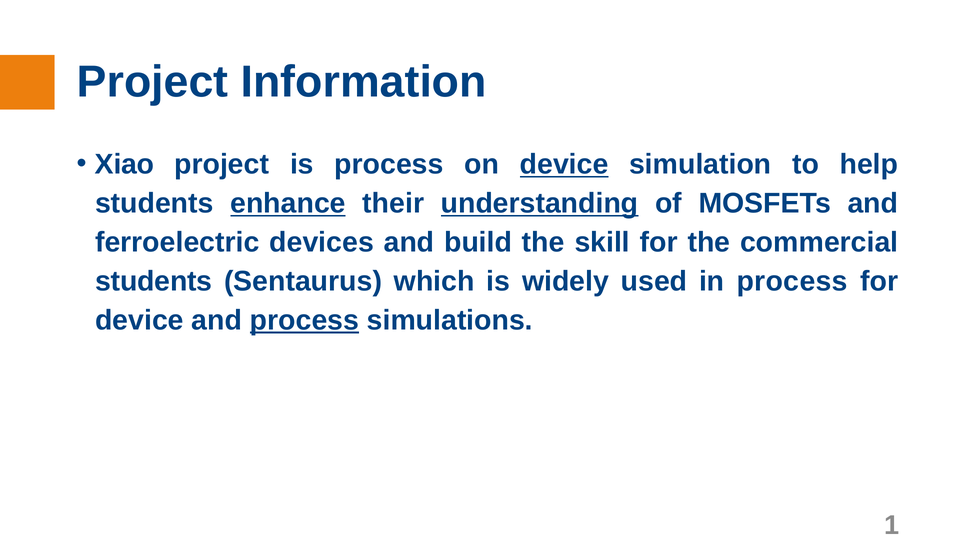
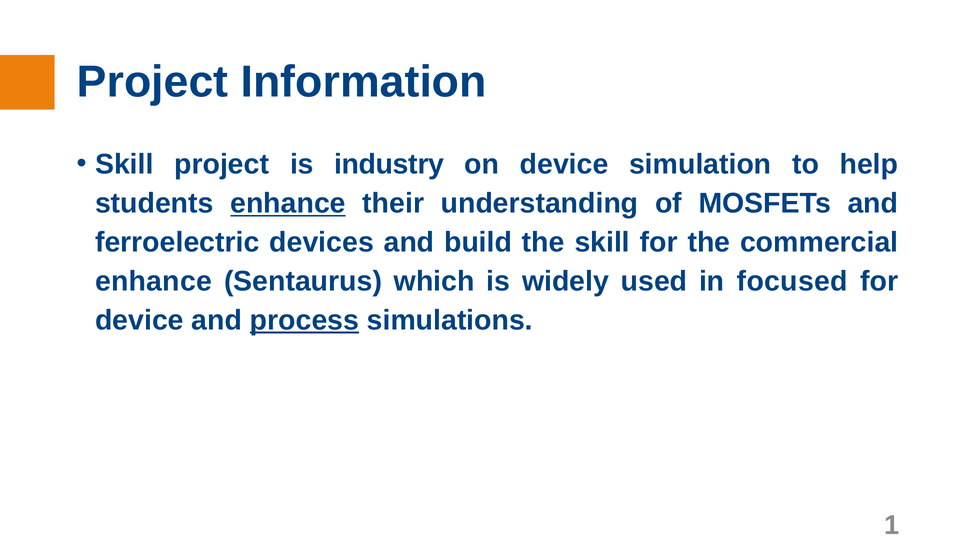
Xiao: Xiao -> Skill (124, 165)
is process: process -> industry (389, 165)
device underline: present -> none (564, 165)
understanding underline: present -> none (540, 203)
students: students -> enhance (154, 281)
in process: process -> focused (792, 281)
